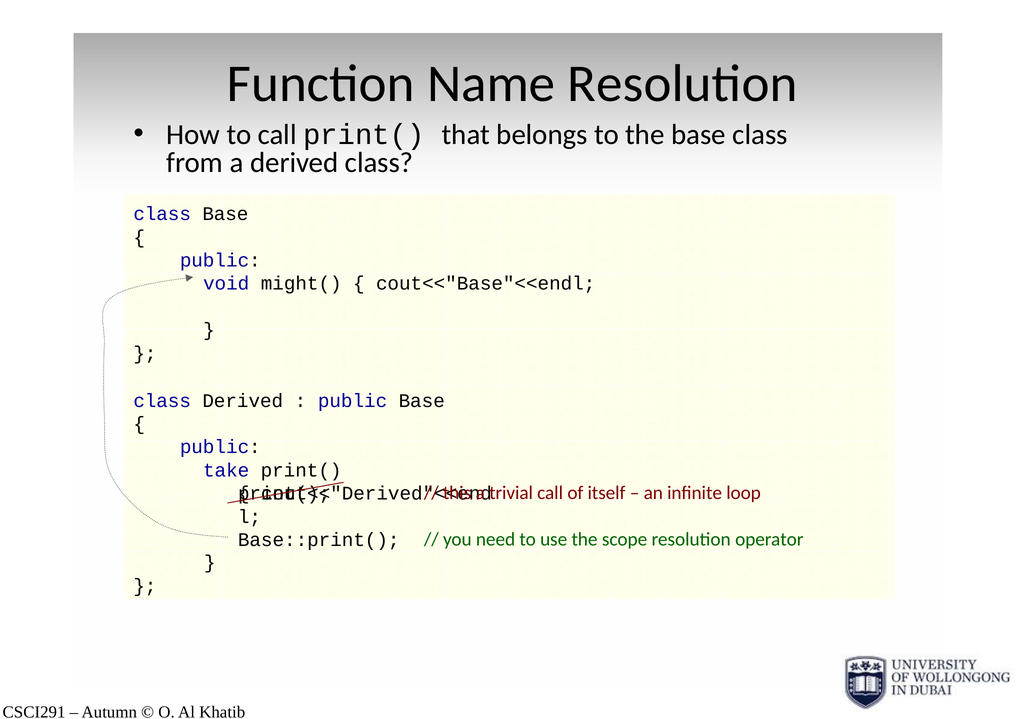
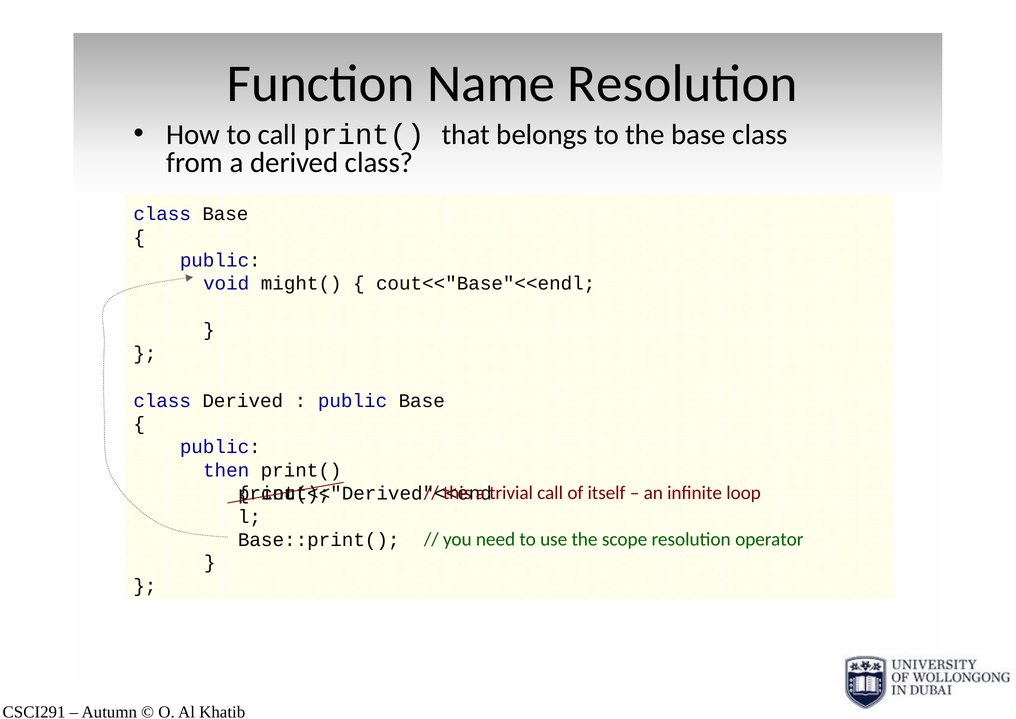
take: take -> then (226, 470)
